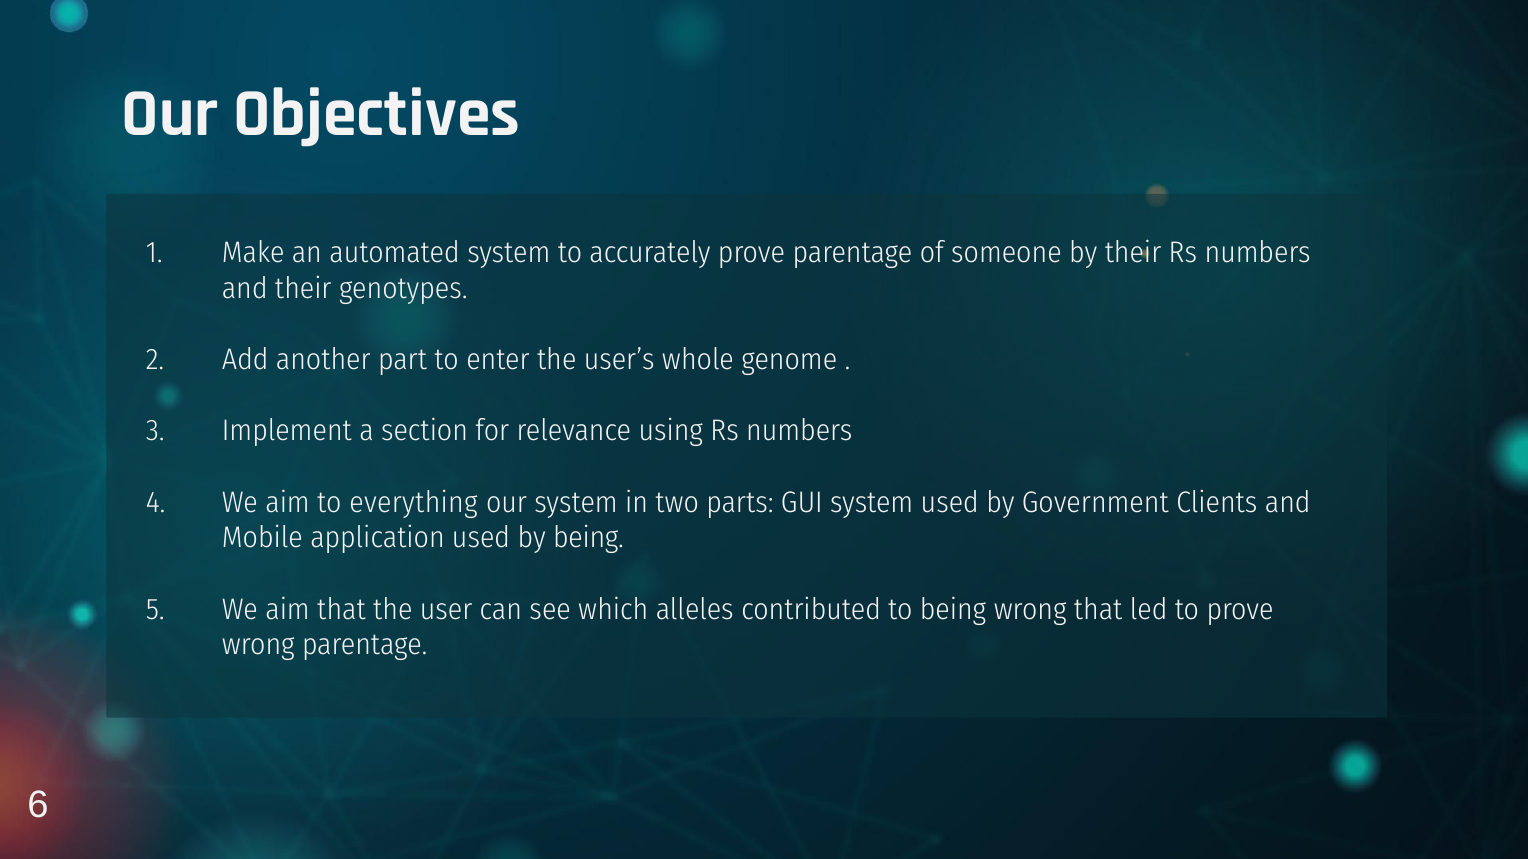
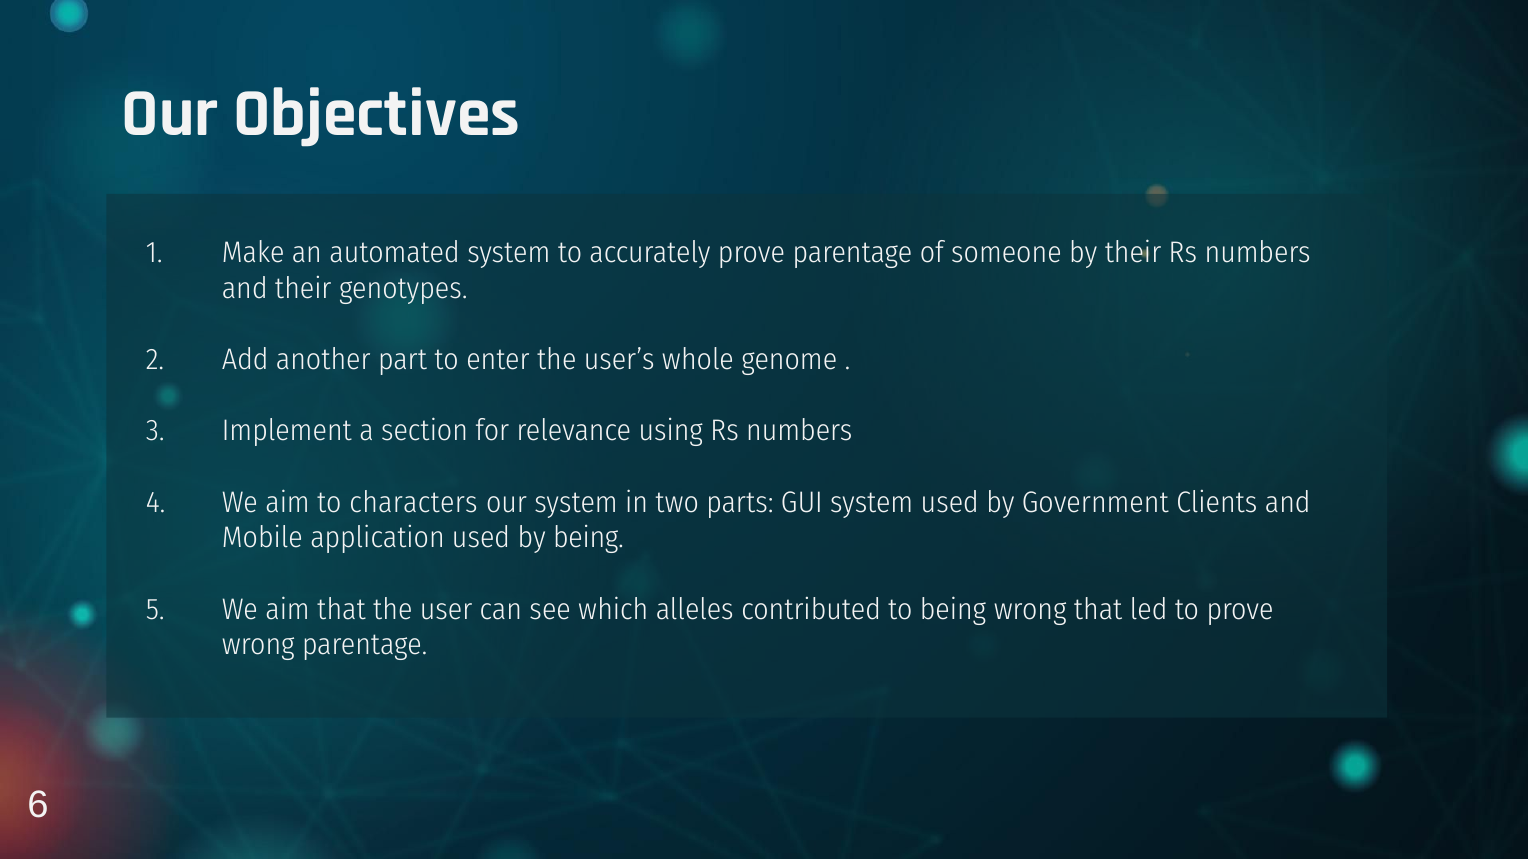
everything: everything -> characters (414, 503)
